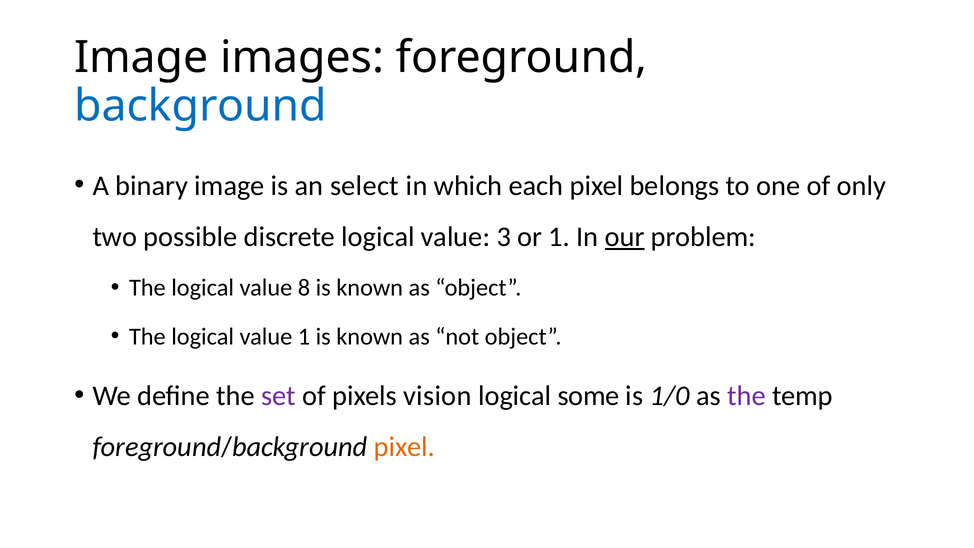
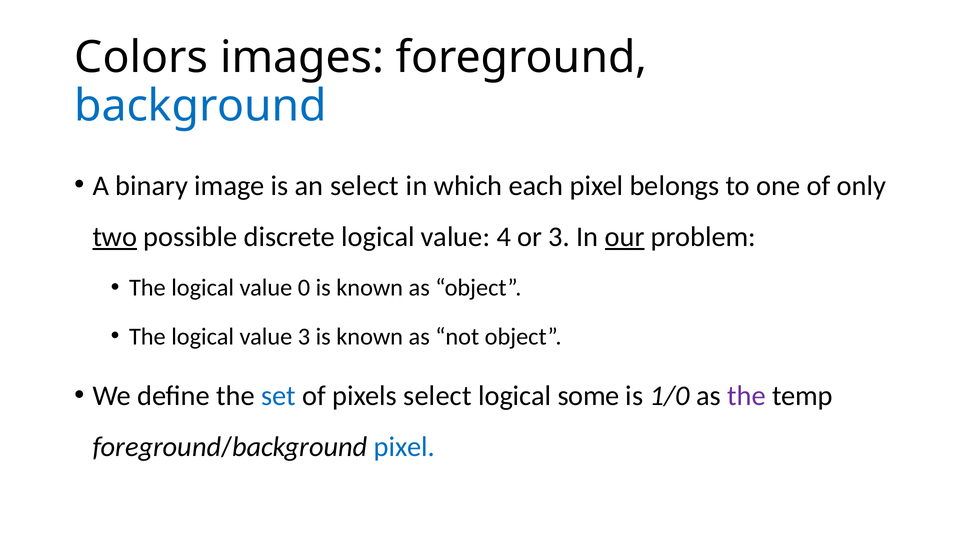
Image: Image -> Colors (141, 58)
two underline: none -> present (115, 237)
3: 3 -> 4 (504, 237)
or 1: 1 -> 3 (559, 237)
8: 8 -> 0 (304, 288)
value 1: 1 -> 3 (304, 337)
set colour: purple -> blue (279, 396)
pixels vision: vision -> select (437, 396)
pixel colour: orange -> blue (404, 447)
